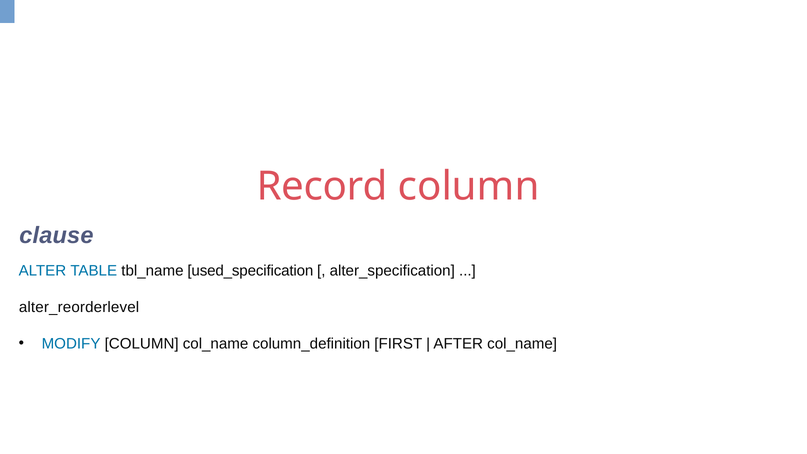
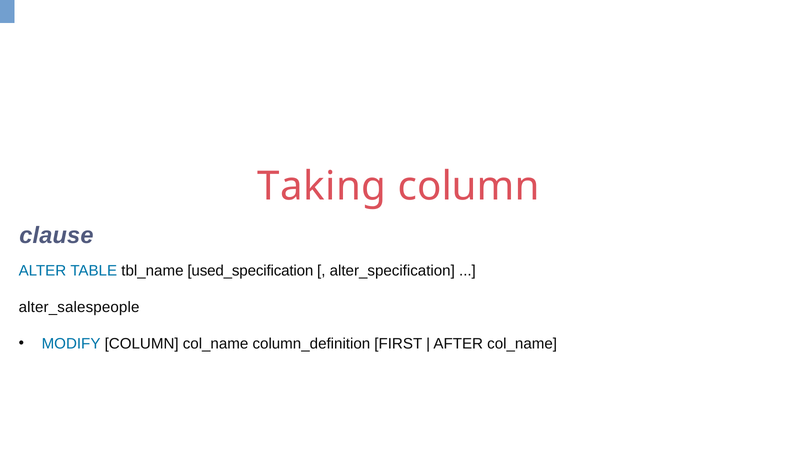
Record: Record -> Taking (322, 186)
alter_reorderlevel: alter_reorderlevel -> alter_salespeople (79, 307)
